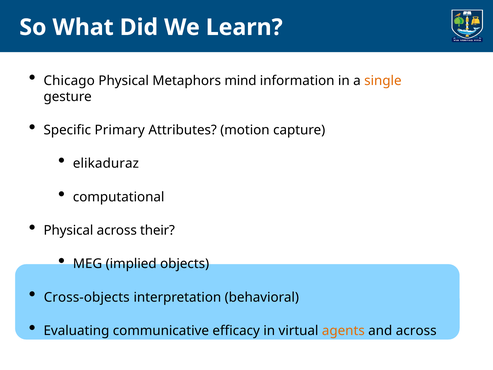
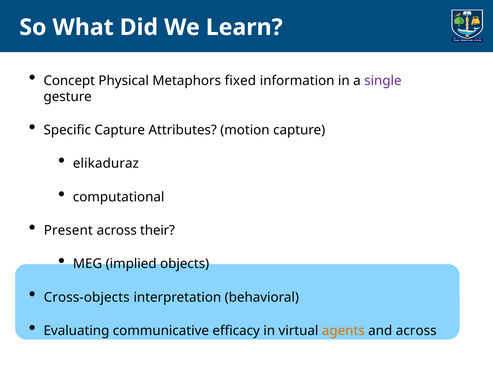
Chicago: Chicago -> Concept (69, 81)
mind: mind -> fixed (240, 81)
single colour: orange -> purple (383, 81)
Specific Primary: Primary -> Capture (120, 130)
Physical: Physical -> Present (68, 230)
